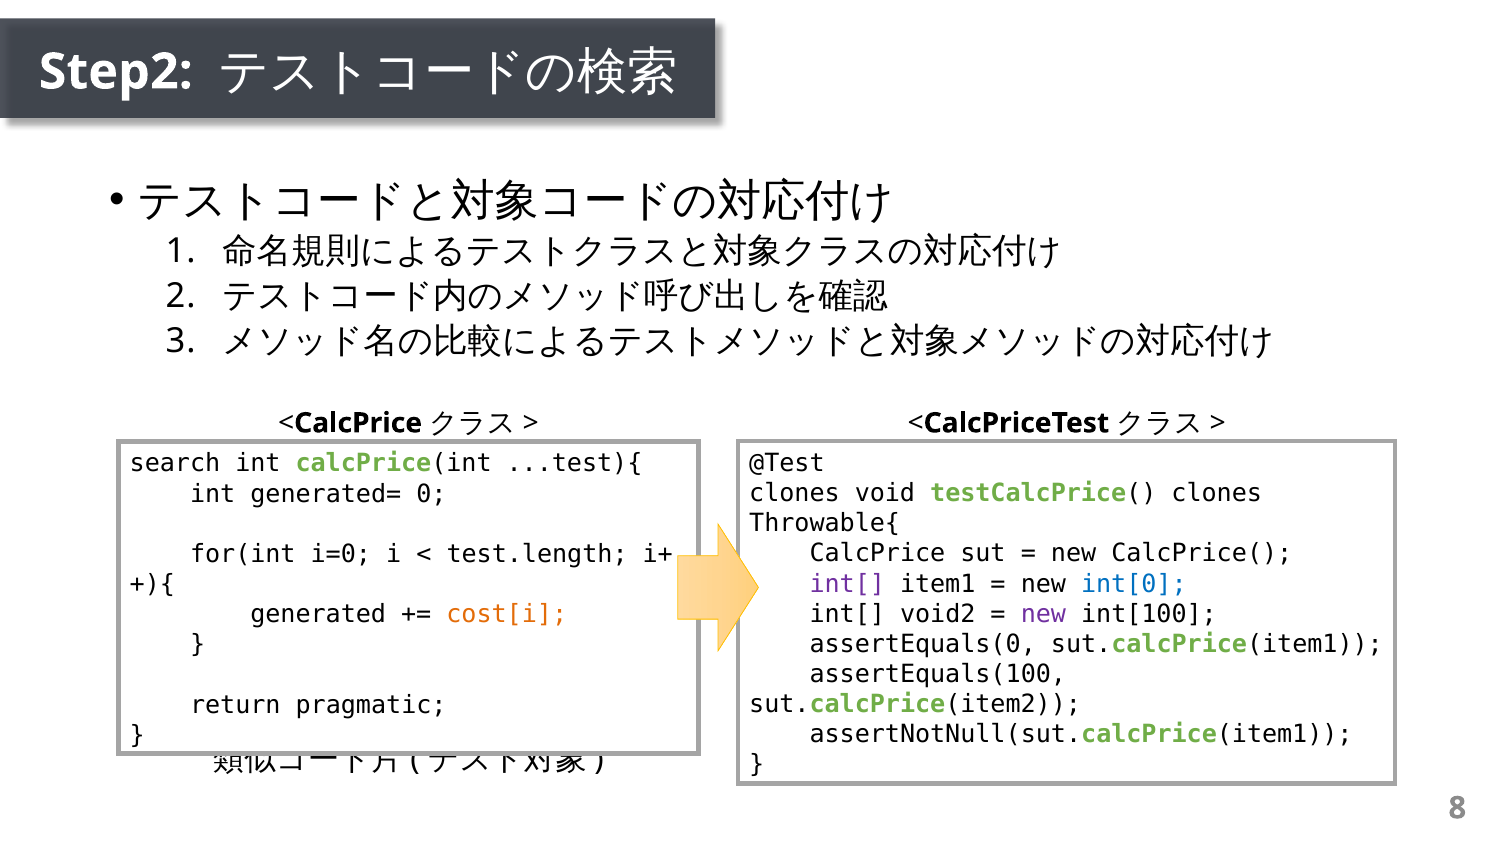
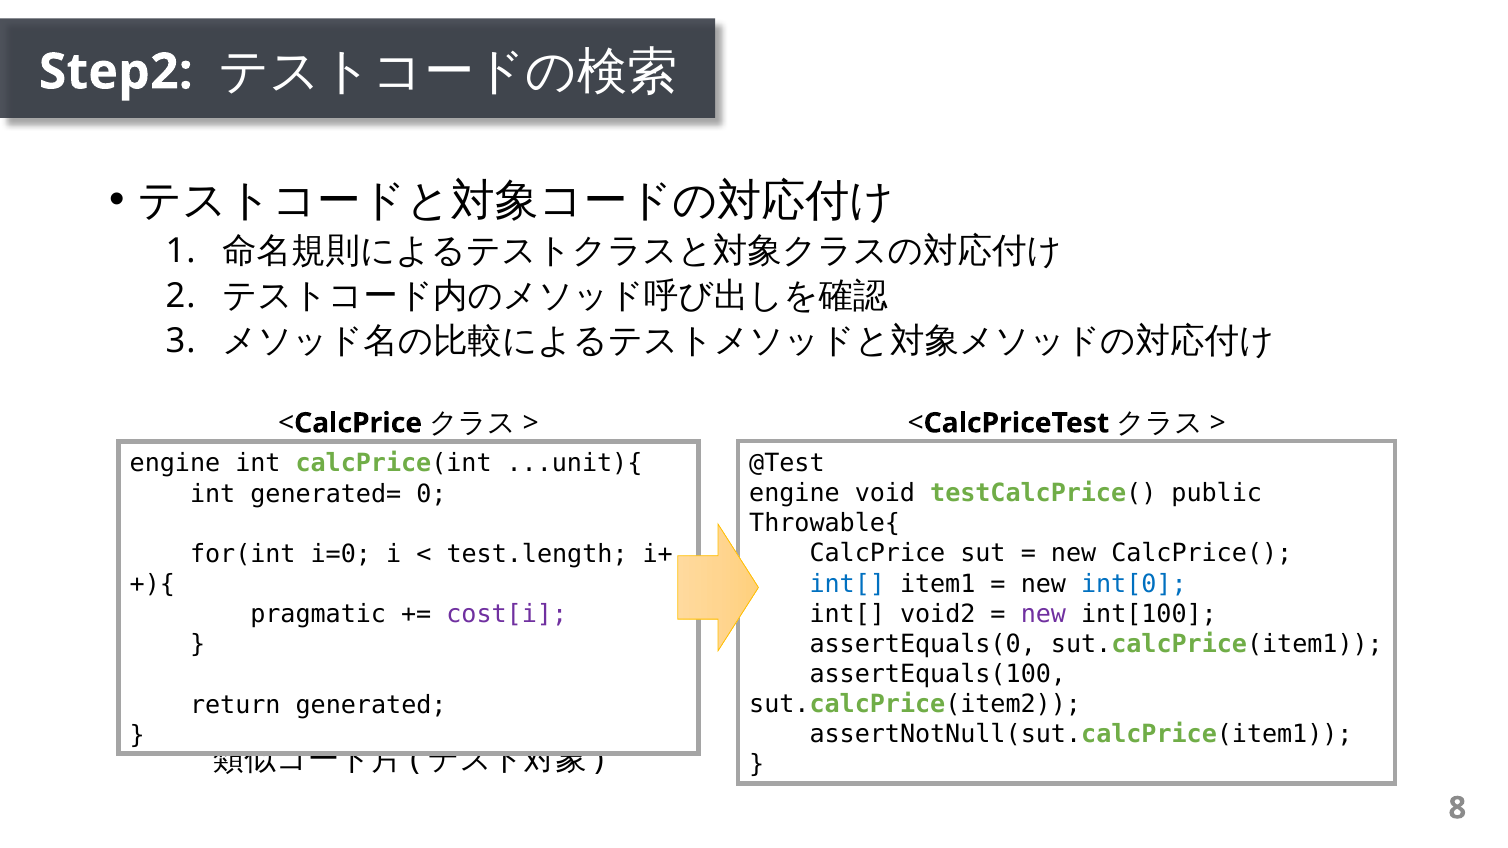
search: search -> engine (175, 464)
...test){: ...test){ -> ...unit){ (575, 464)
clones: clones -> engine (794, 494)
testCalcPrice( clones: clones -> public (1217, 494)
int[ colour: purple -> blue (847, 584)
generated: generated -> pragmatic (318, 615)
cost[i colour: orange -> purple (507, 615)
pragmatic: pragmatic -> generated (371, 705)
